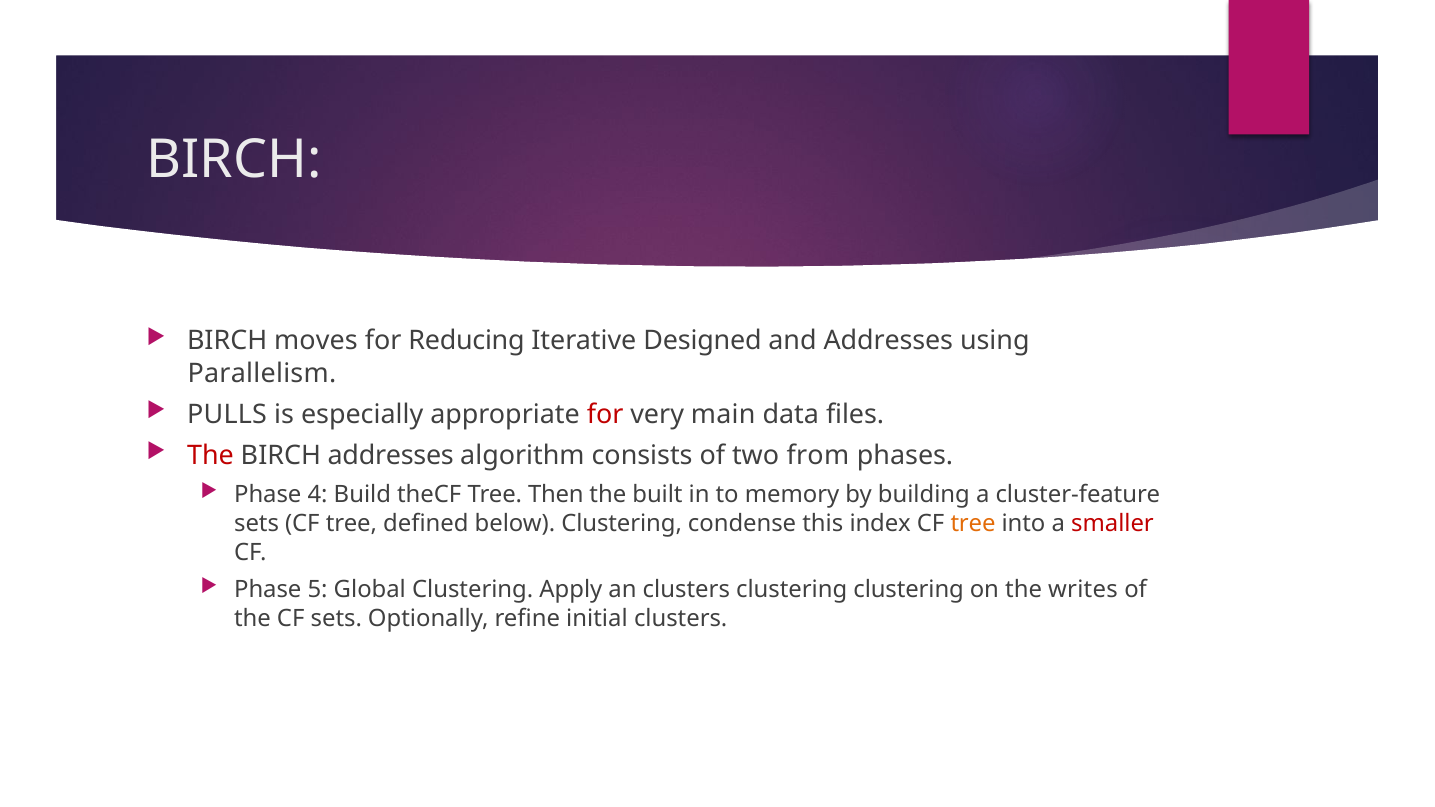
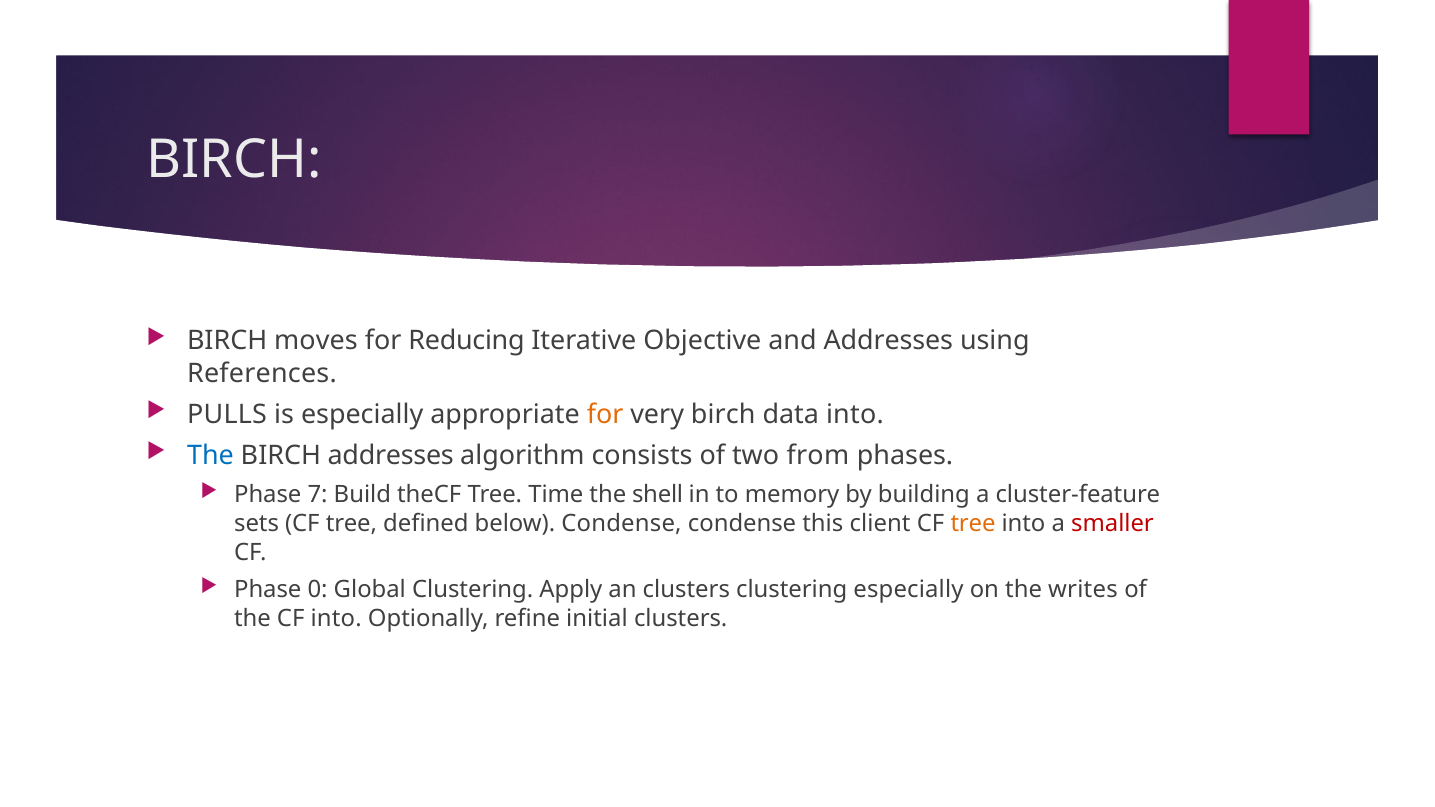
Designed: Designed -> Objective (702, 341)
Parallelism: Parallelism -> References (262, 373)
for colour: red -> orange (605, 415)
very main: main -> birch (723, 415)
data files: files -> into (855, 415)
The colour: red -> blue (210, 456)
4: 4 -> 7 (318, 495)
Then: Then -> Time (556, 495)
built: built -> shell (658, 495)
below Clustering: Clustering -> Condense (621, 524)
index: index -> client (880, 524)
5: 5 -> 0 (318, 590)
clustering clustering: clustering -> especially (909, 590)
CF sets: sets -> into (336, 619)
